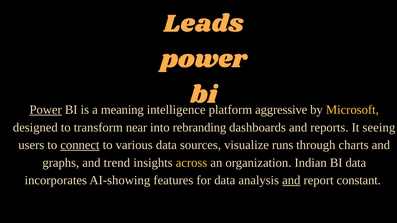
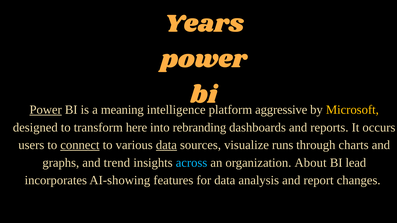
Leads: Leads -> Years (204, 24)
near: near -> here (136, 128)
seeing: seeing -> occurs (379, 128)
data underline: none -> present (166, 145)
across colour: yellow -> light blue (192, 163)
Indian: Indian -> About (311, 163)
BI data: data -> lead (356, 163)
and underline: present -> none (291, 181)
constant: constant -> changes (359, 181)
